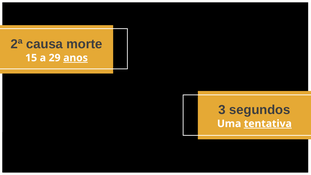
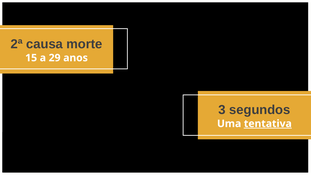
anos underline: present -> none (76, 58)
